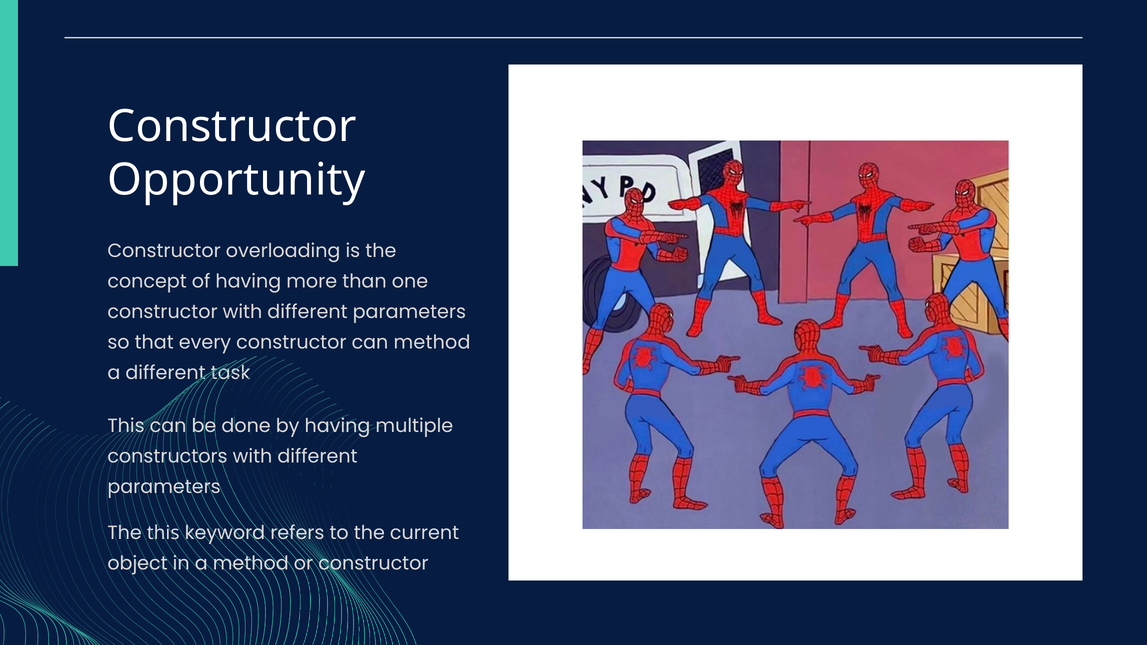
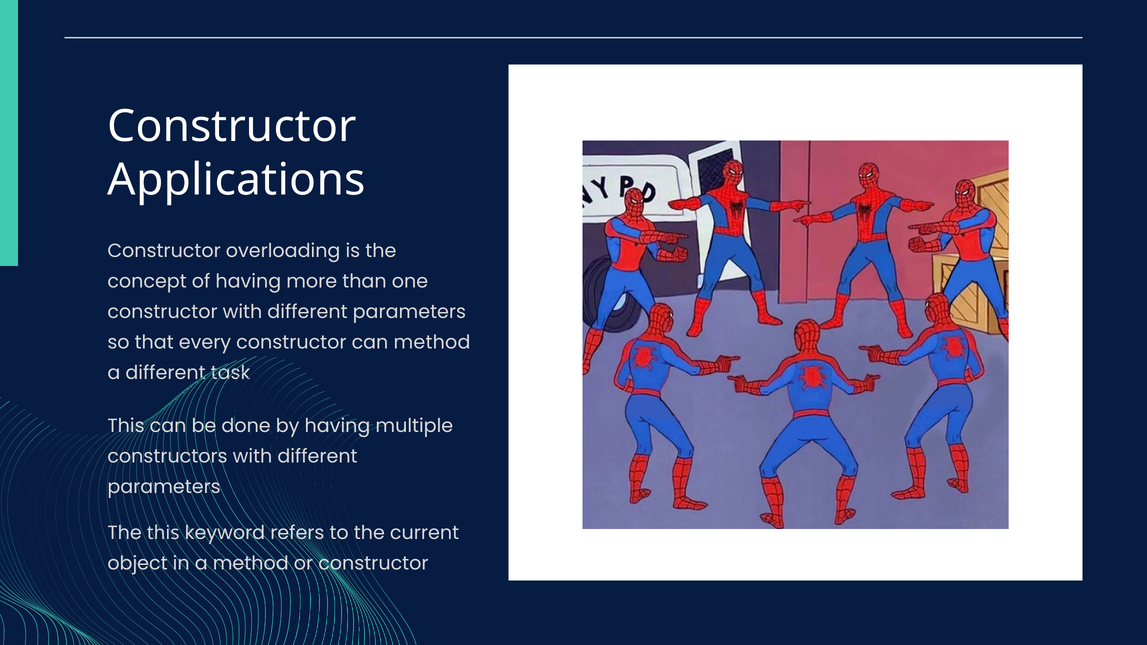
Opportunity: Opportunity -> Applications (237, 180)
